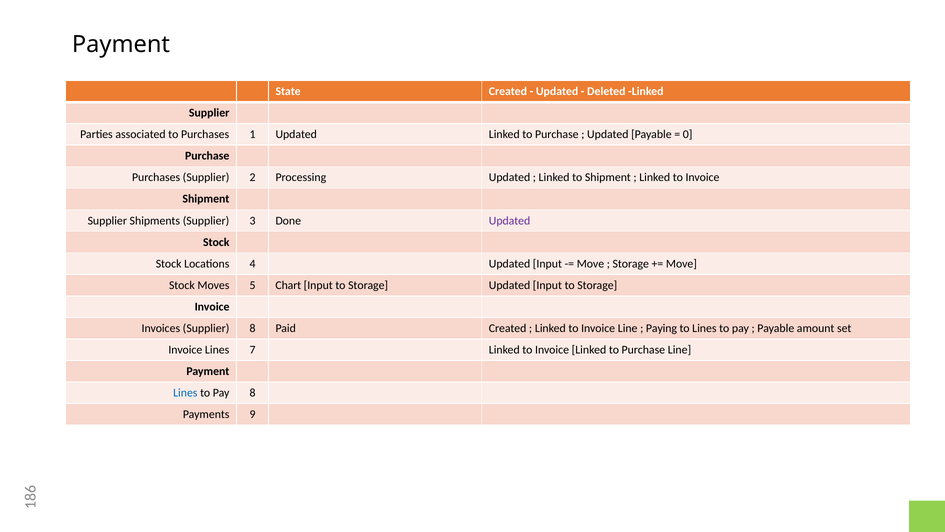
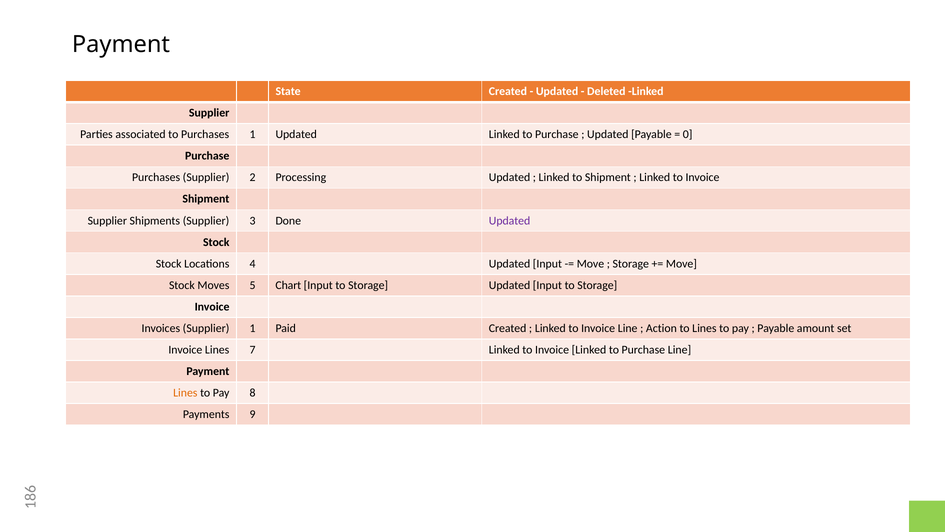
Supplier 8: 8 -> 1 (253, 328)
Paying: Paying -> Action (661, 328)
Lines colour: blue -> orange (185, 393)
